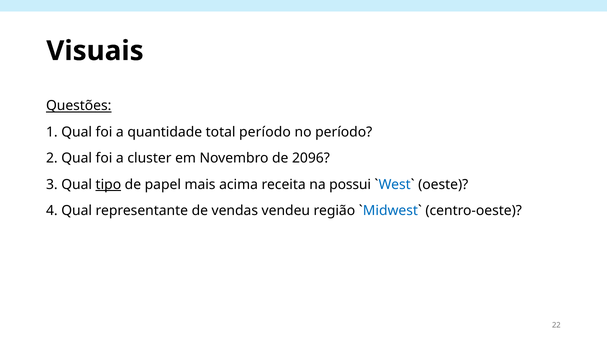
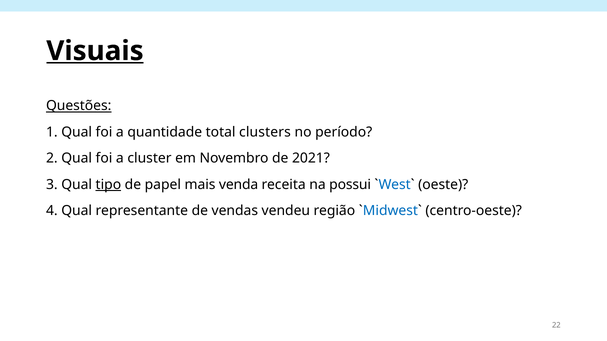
Visuais underline: none -> present (95, 51)
total período: período -> clusters (265, 132)
2096: 2096 -> 2021 (311, 158)
acima: acima -> venda (239, 185)
